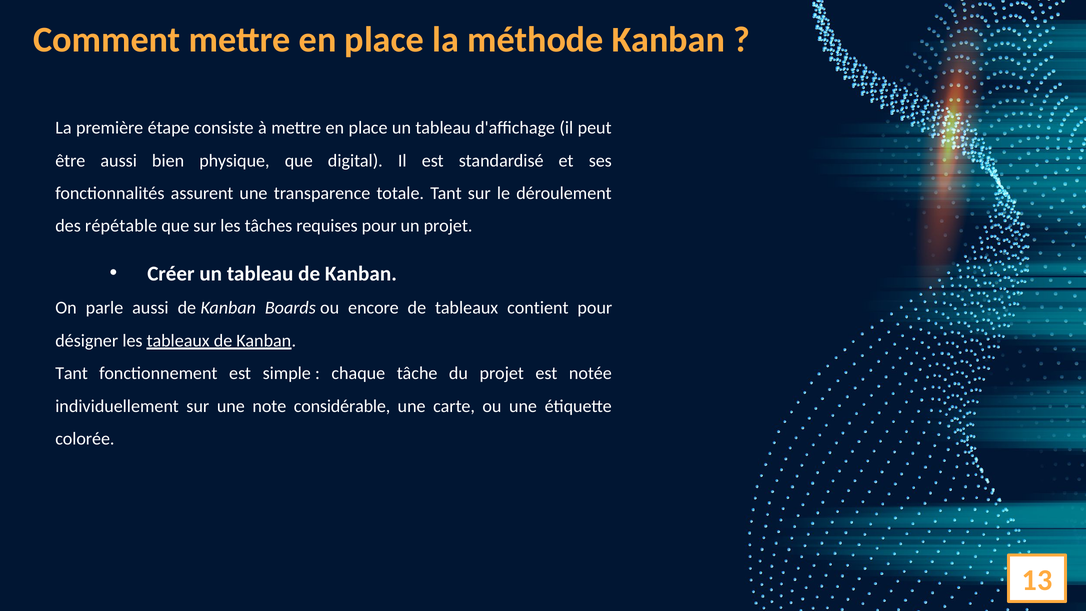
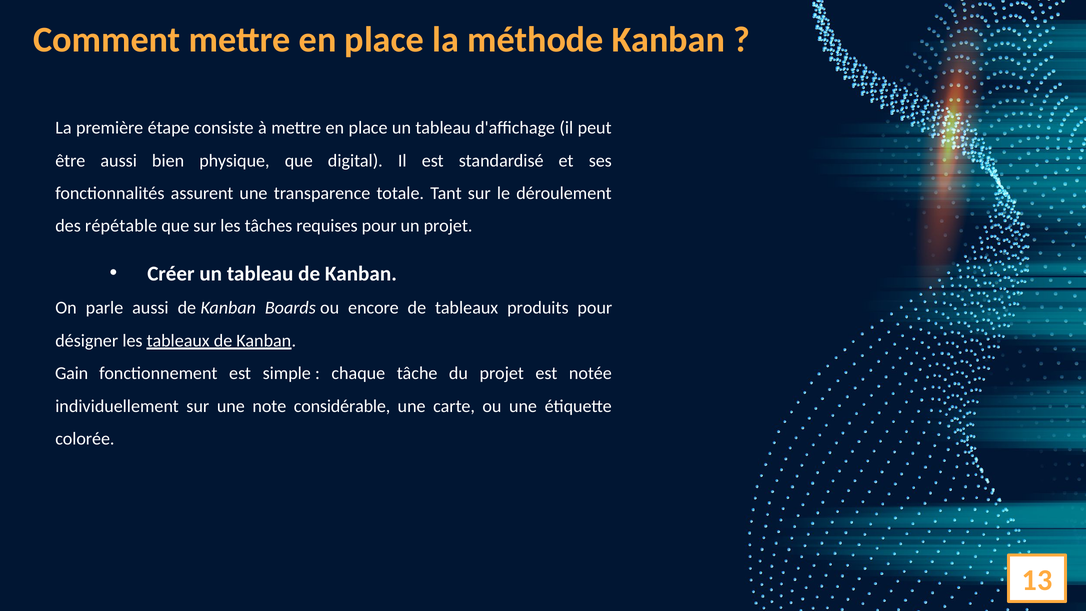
contient: contient -> produits (538, 308)
Tant: Tant -> Gain (72, 373)
